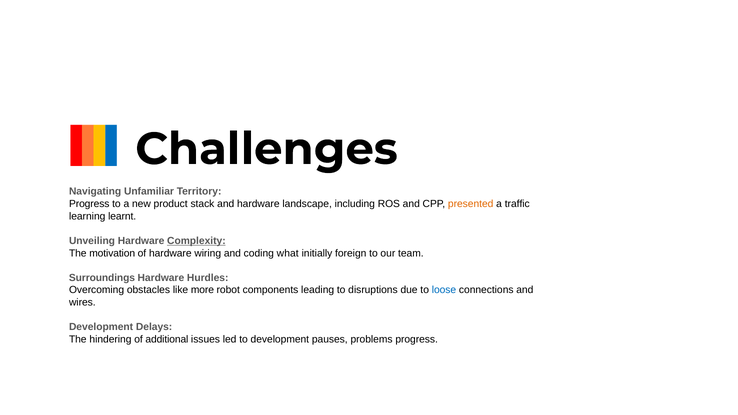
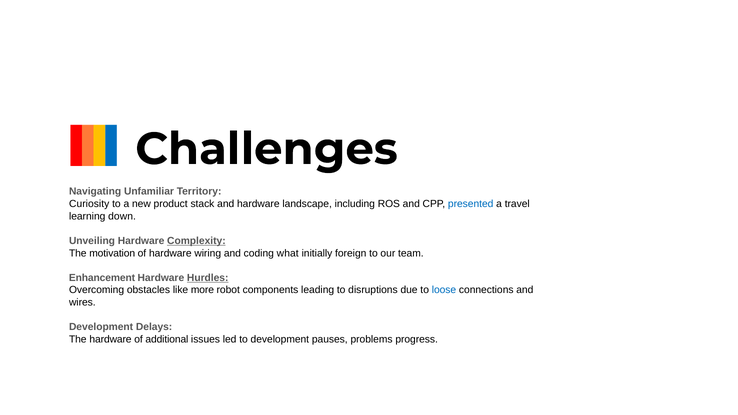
Progress: Progress -> Curiosity (89, 204)
presented colour: orange -> blue (471, 204)
traffic: traffic -> travel (517, 204)
learnt: learnt -> down (122, 216)
Surroundings: Surroundings -> Enhancement (102, 278)
Hurdles underline: none -> present (208, 278)
The hindering: hindering -> hardware (111, 339)
